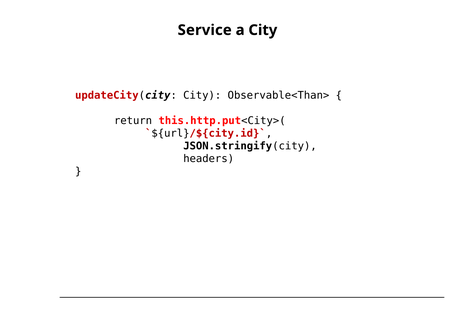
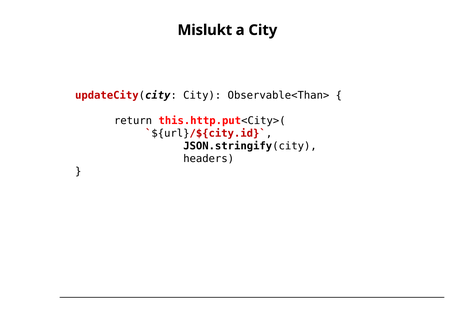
Service: Service -> Mislukt (205, 30)
